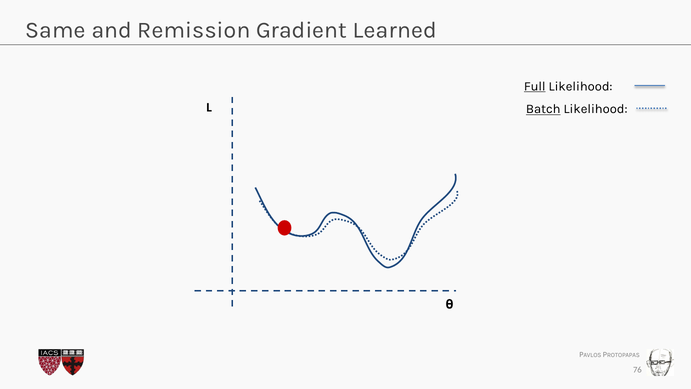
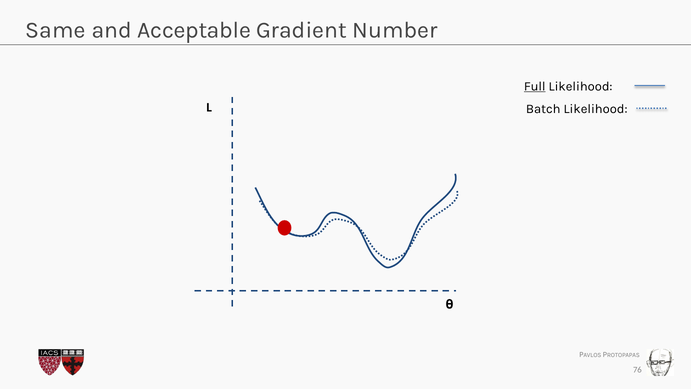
Remission: Remission -> Acceptable (194, 30)
Learned: Learned -> Number (395, 30)
Batch underline: present -> none (543, 109)
